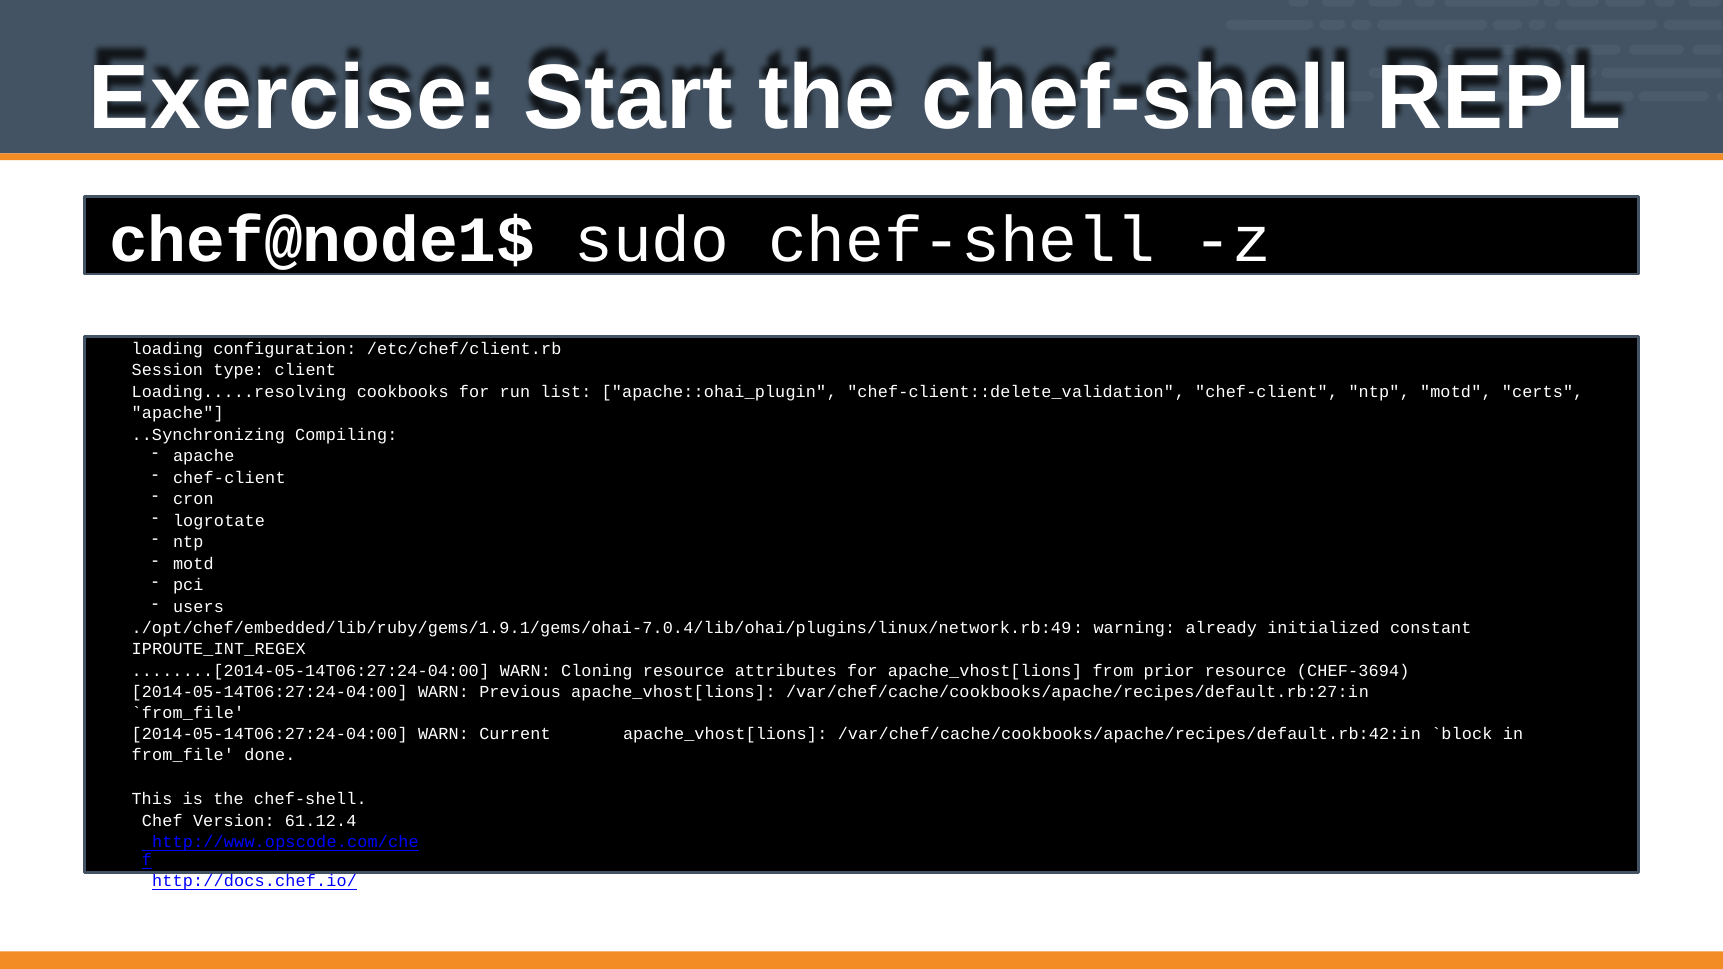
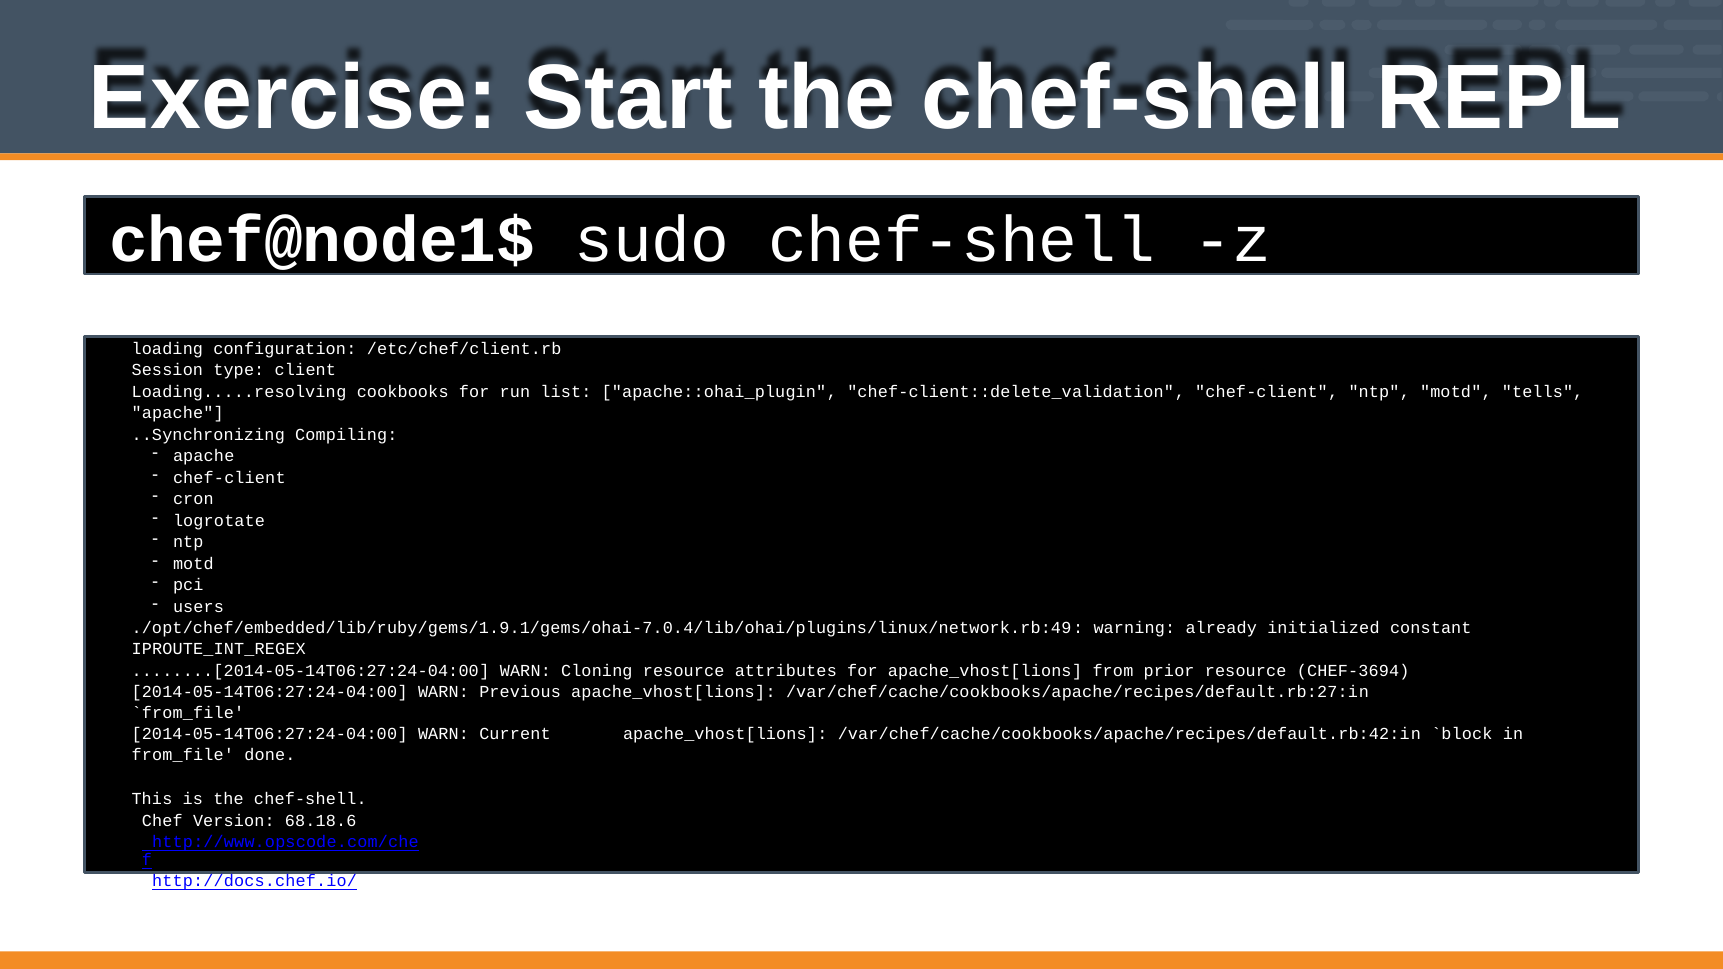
certs: certs -> tells (1543, 392)
61.12.4: 61.12.4 -> 68.18.6 (321, 821)
